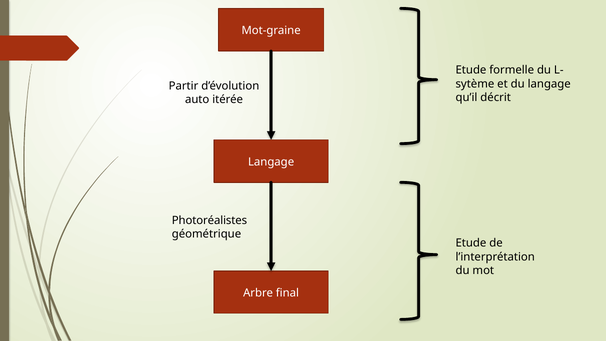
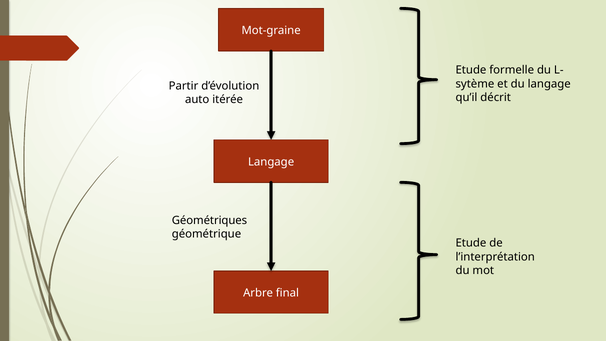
Photoréalistes: Photoréalistes -> Géométriques (209, 220)
